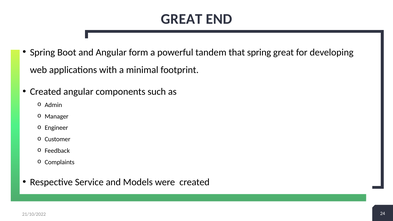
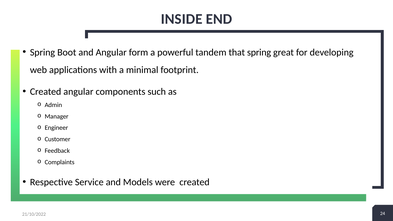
GREAT: GREAT -> INSIDE (182, 19)
